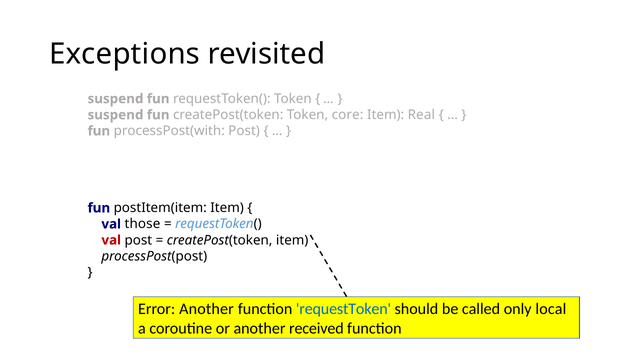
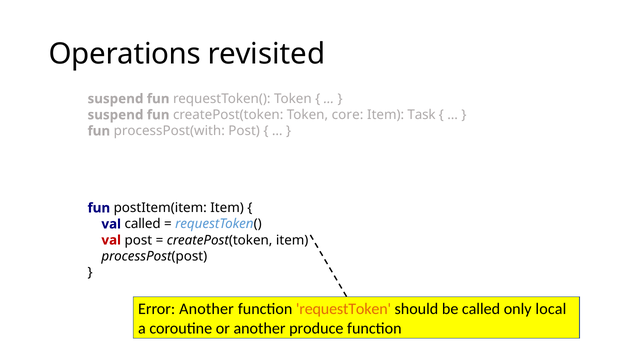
Exceptions: Exceptions -> Operations (125, 54)
Real: Real -> Task (422, 115)
val those: those -> called (143, 224)
requestToken colour: blue -> orange (344, 309)
received: received -> produce (316, 328)
